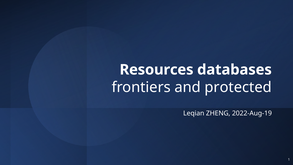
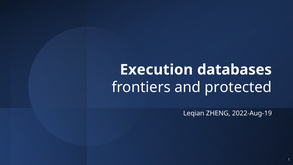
Resources: Resources -> Execution (156, 70)
